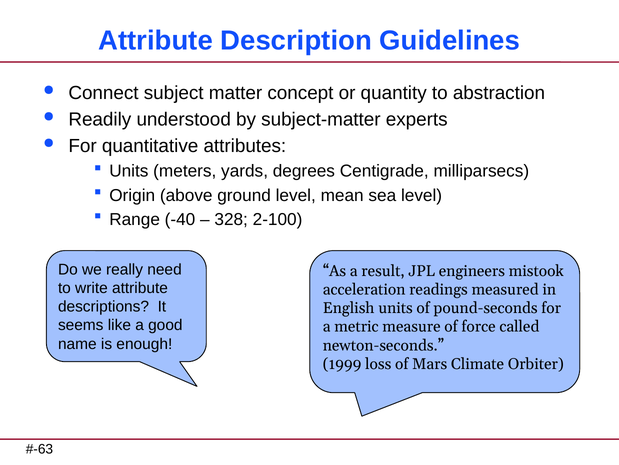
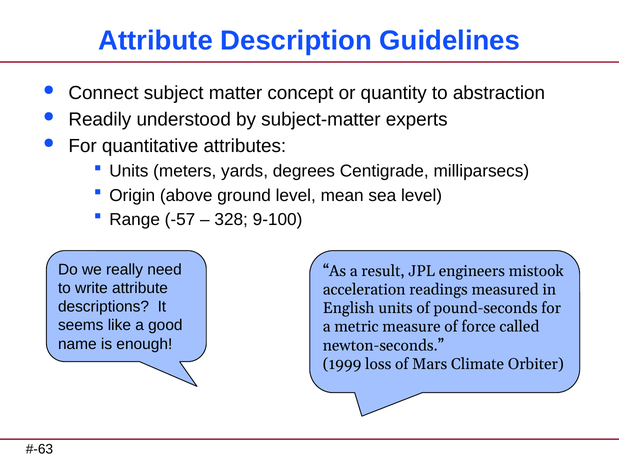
-40: -40 -> -57 (180, 219)
2-100: 2-100 -> 9-100 (278, 219)
